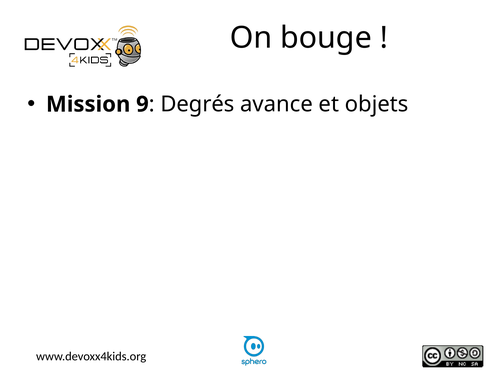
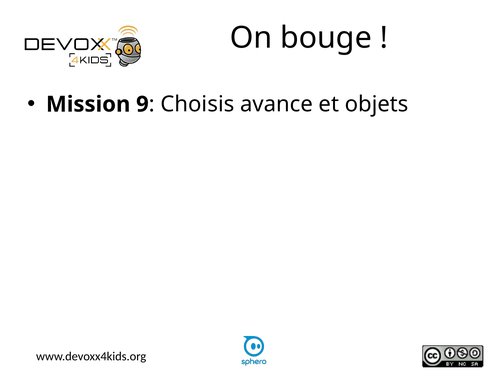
Degrés: Degrés -> Choisis (197, 104)
